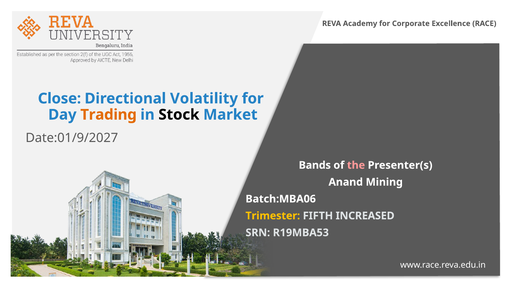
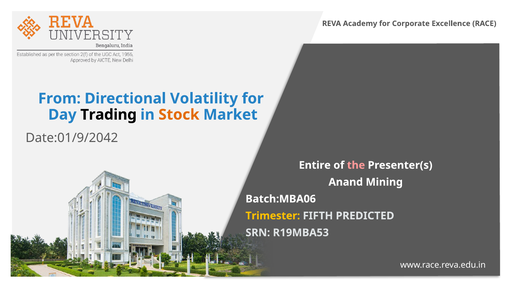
Close: Close -> From (59, 99)
Trading colour: orange -> black (109, 115)
Stock colour: black -> orange (179, 115)
Date:01/9/2027: Date:01/9/2027 -> Date:01/9/2042 (72, 138)
Bands: Bands -> Entire (315, 165)
INCREASED: INCREASED -> PREDICTED (365, 216)
